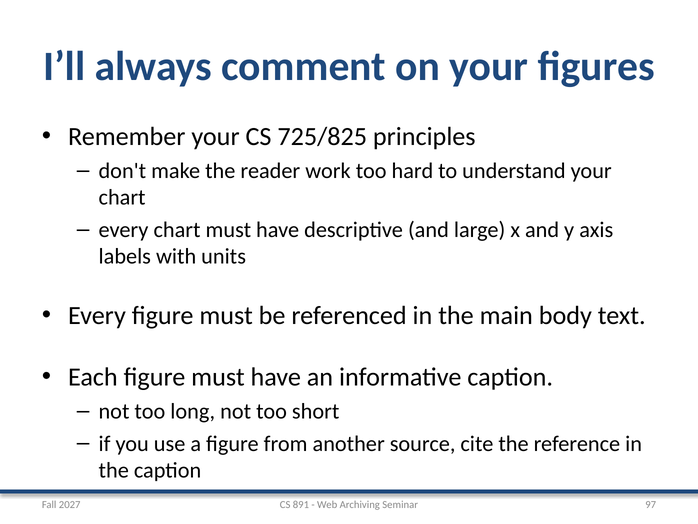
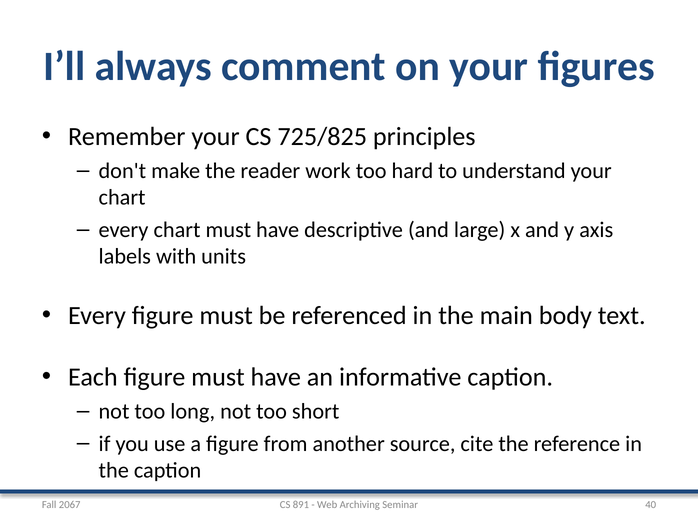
97: 97 -> 40 (651, 504)
2027: 2027 -> 2067 (70, 504)
